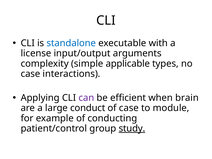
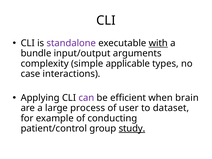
standalone colour: blue -> purple (71, 43)
with underline: none -> present (158, 43)
license: license -> bundle (36, 53)
conduct: conduct -> process (88, 108)
of case: case -> user (129, 108)
module: module -> dataset (171, 108)
